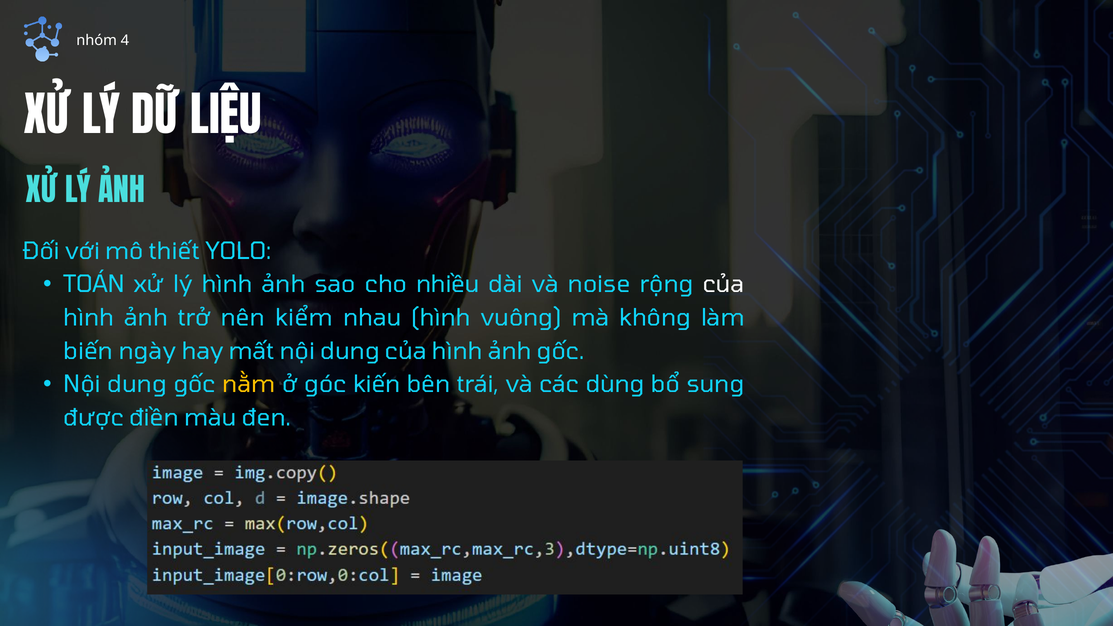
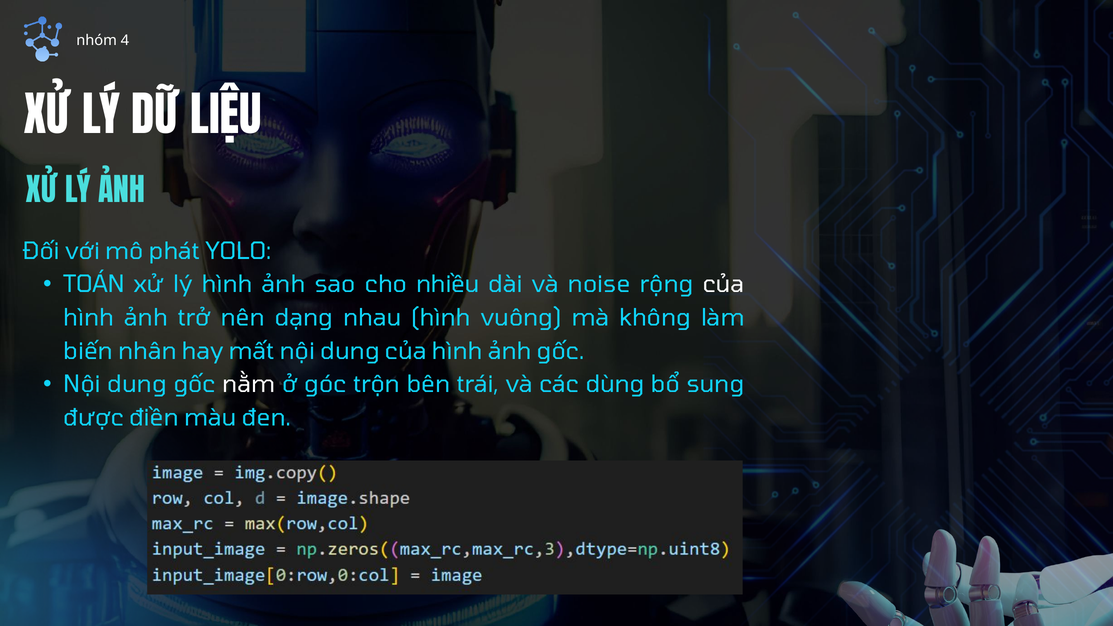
thiết: thiết -> phát (174, 251)
kiểm: kiểm -> dạng (304, 318)
ngày: ngày -> nhân (148, 351)
nằm colour: yellow -> white (249, 385)
kiến: kiến -> trộn (377, 385)
